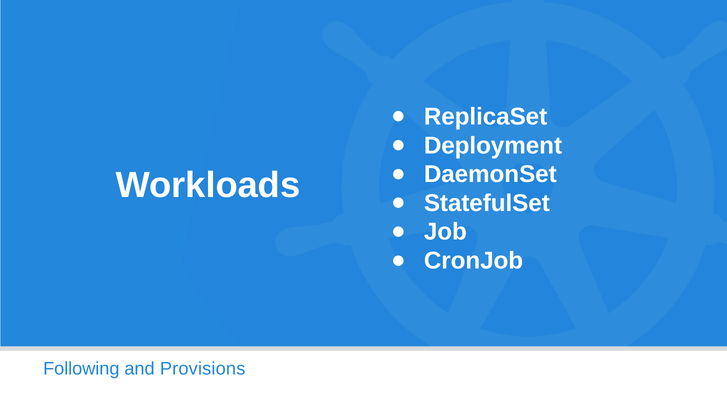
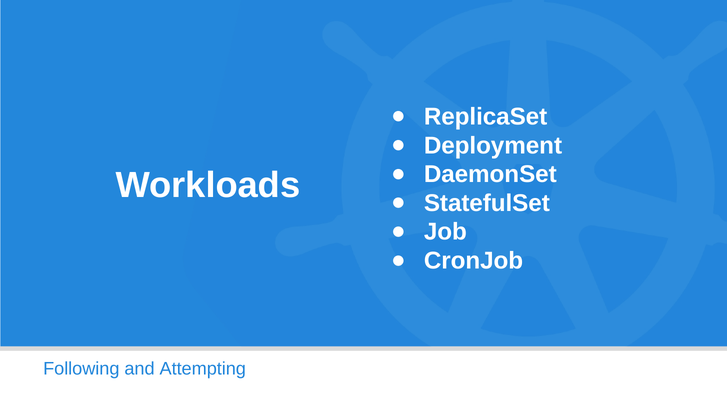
Provisions: Provisions -> Attempting (203, 369)
